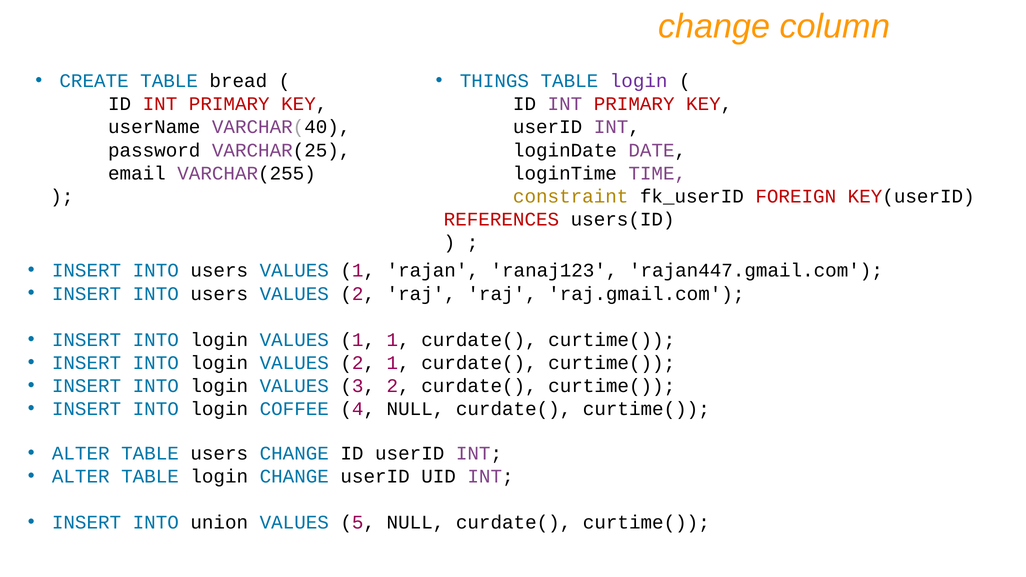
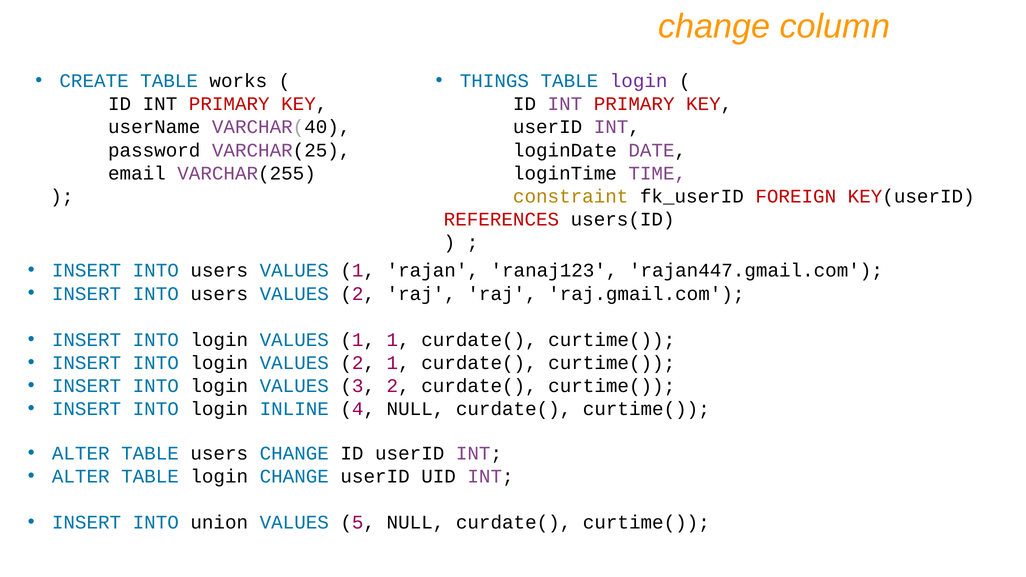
bread: bread -> works (238, 81)
INT colour: red -> black (160, 104)
COFFEE: COFFEE -> INLINE (294, 409)
